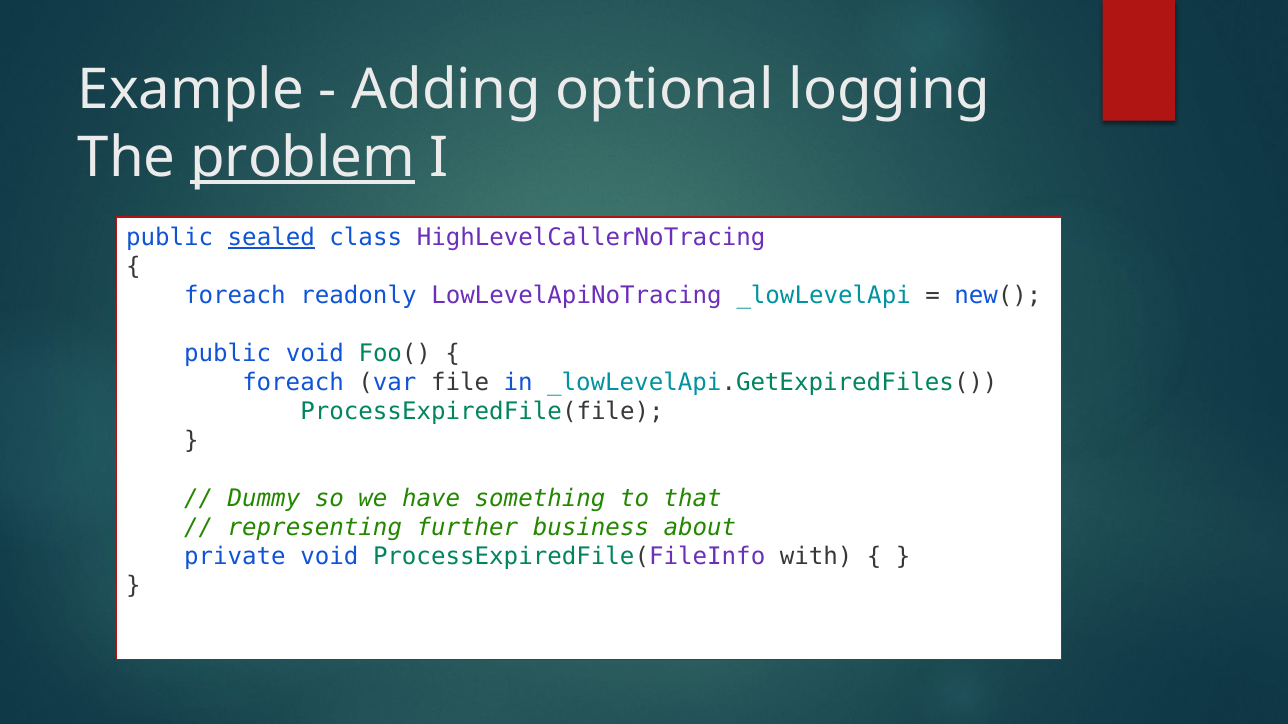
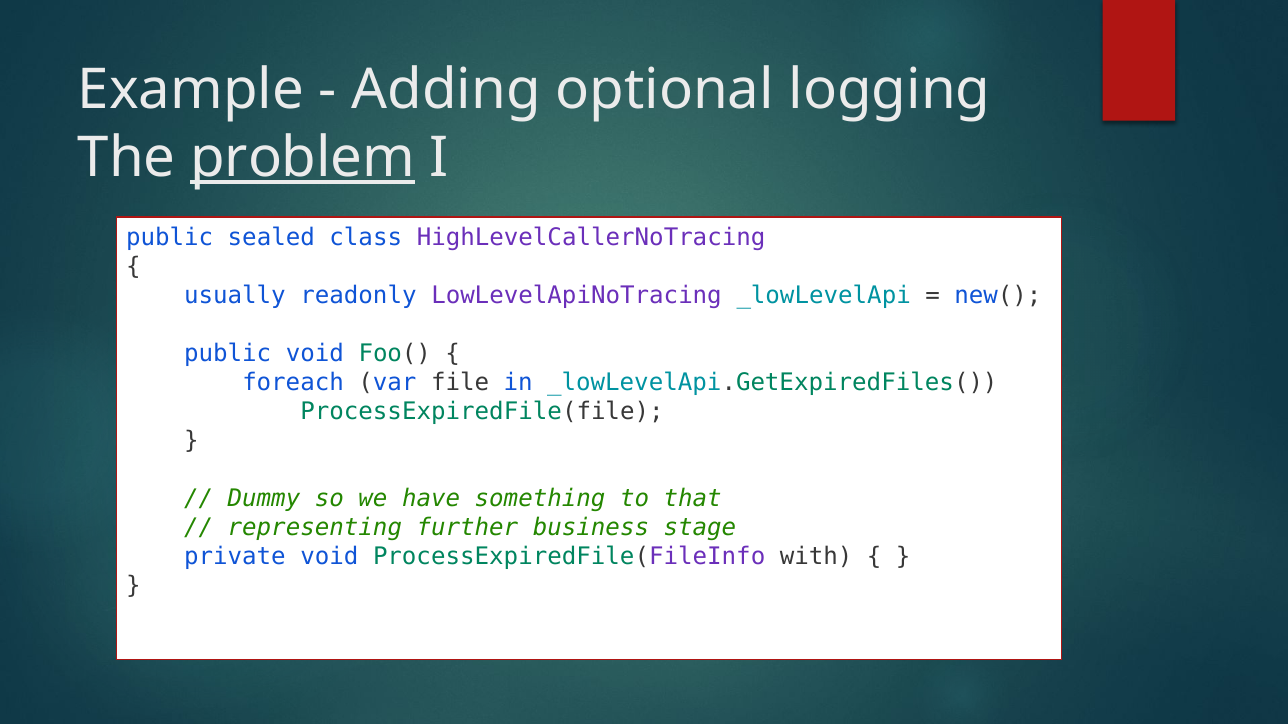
sealed underline: present -> none (271, 238)
foreach: foreach -> usually (235, 296)
about: about -> stage (700, 528)
